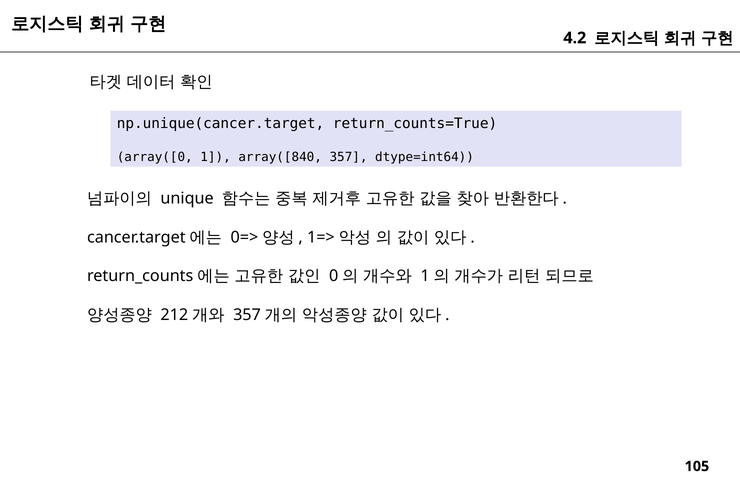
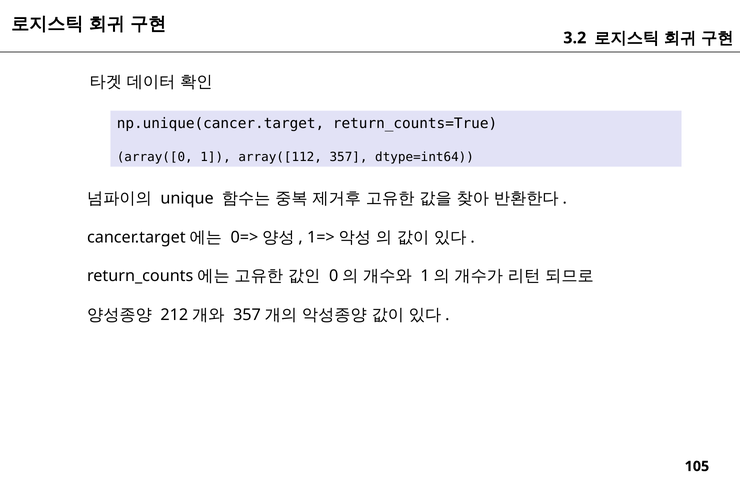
4.2: 4.2 -> 3.2 (575, 38)
array([840: array([840 -> array([112 (280, 157)
